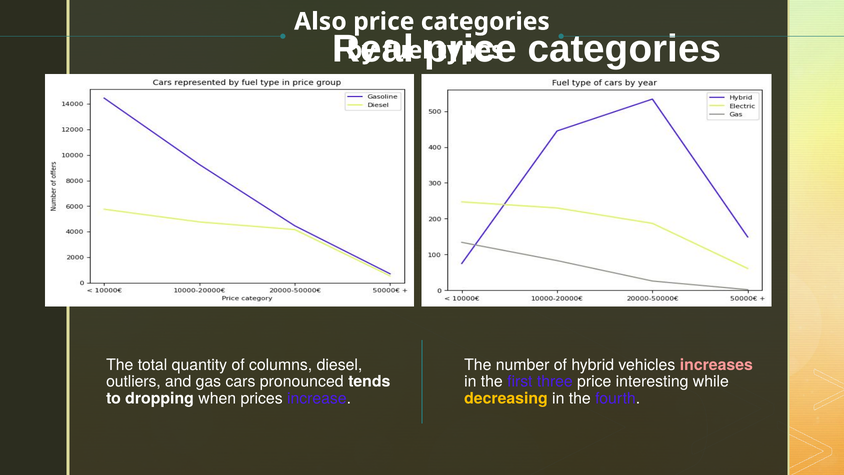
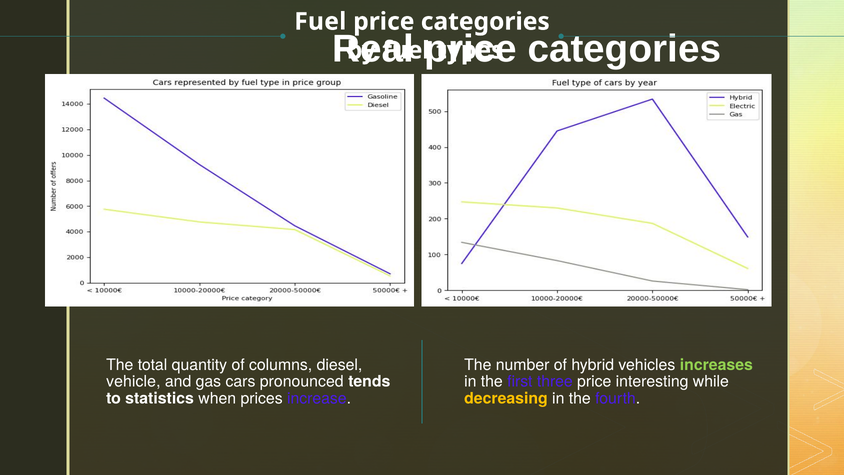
Also: Also -> Fuel (320, 22)
increases colour: pink -> light green (716, 365)
outliers: outliers -> vehicle (133, 381)
dropping: dropping -> statistics (160, 398)
